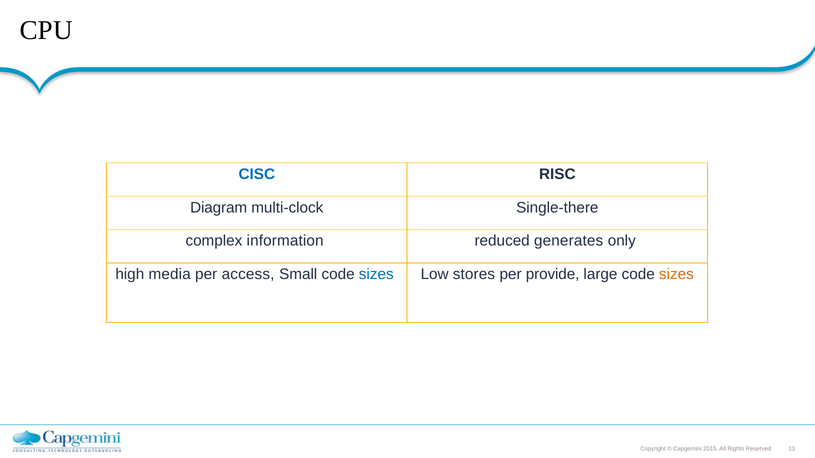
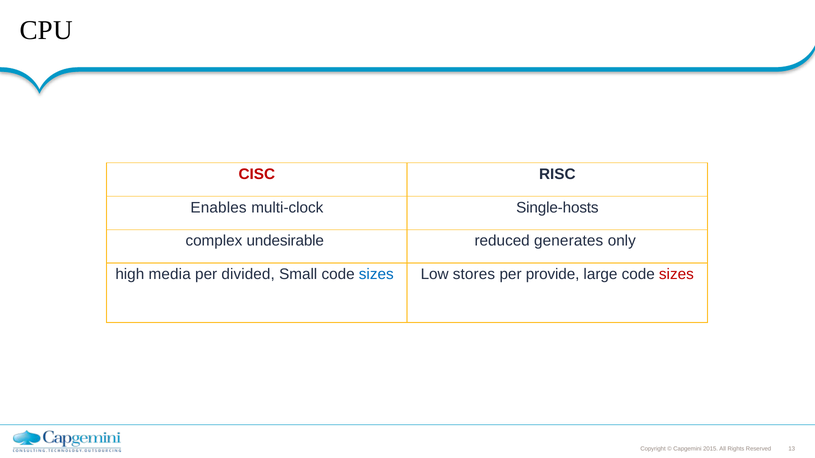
CISC colour: blue -> red (257, 174)
Diagram: Diagram -> Enables (219, 208)
Single-there: Single-there -> Single-hosts (557, 208)
information: information -> undesirable (285, 241)
access: access -> divided (248, 275)
sizes colour: orange -> red (676, 275)
